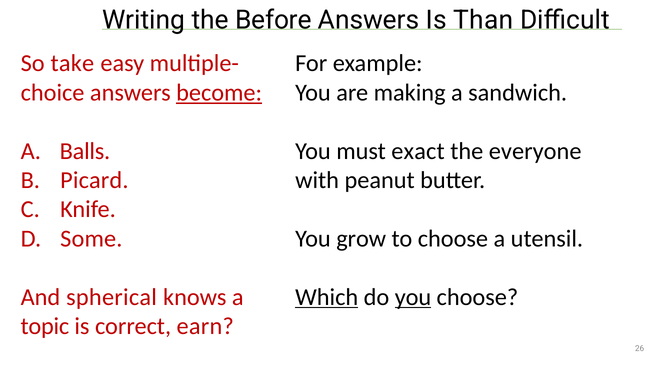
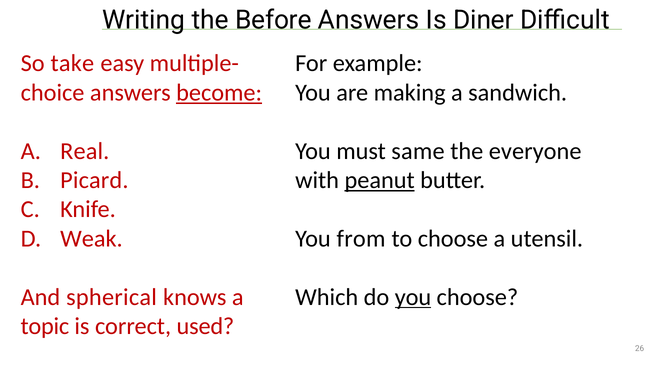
Than: Than -> Diner (483, 20)
Balls: Balls -> Real (85, 151)
exact: exact -> same (418, 151)
peanut underline: none -> present (380, 180)
Some: Some -> Weak (91, 239)
grow: grow -> from (361, 239)
Which underline: present -> none (327, 297)
earn: earn -> used (205, 326)
